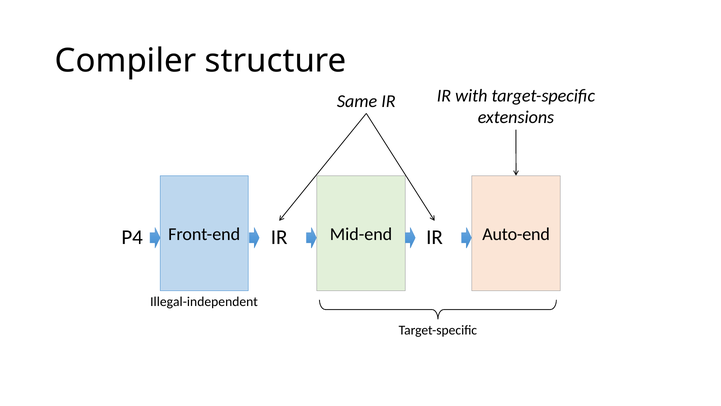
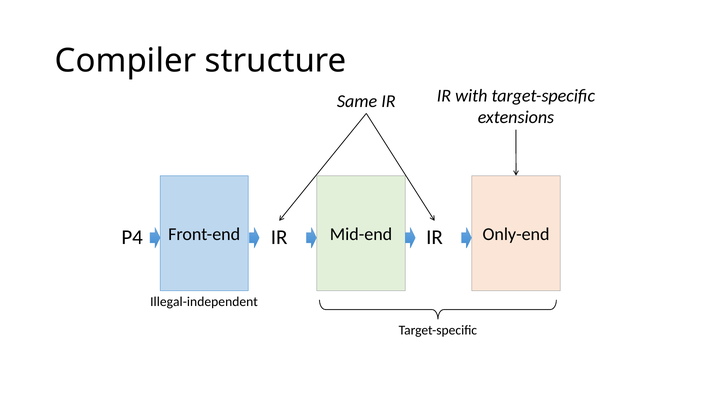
Auto-end: Auto-end -> Only-end (516, 234)
